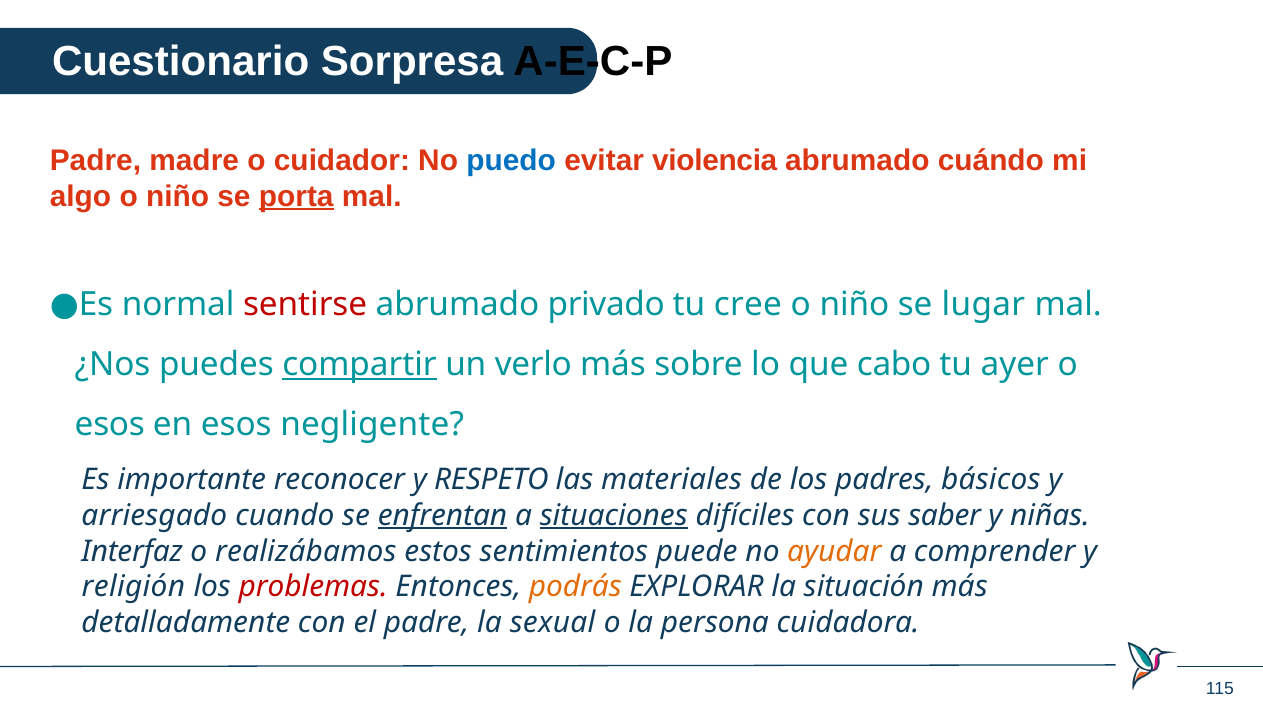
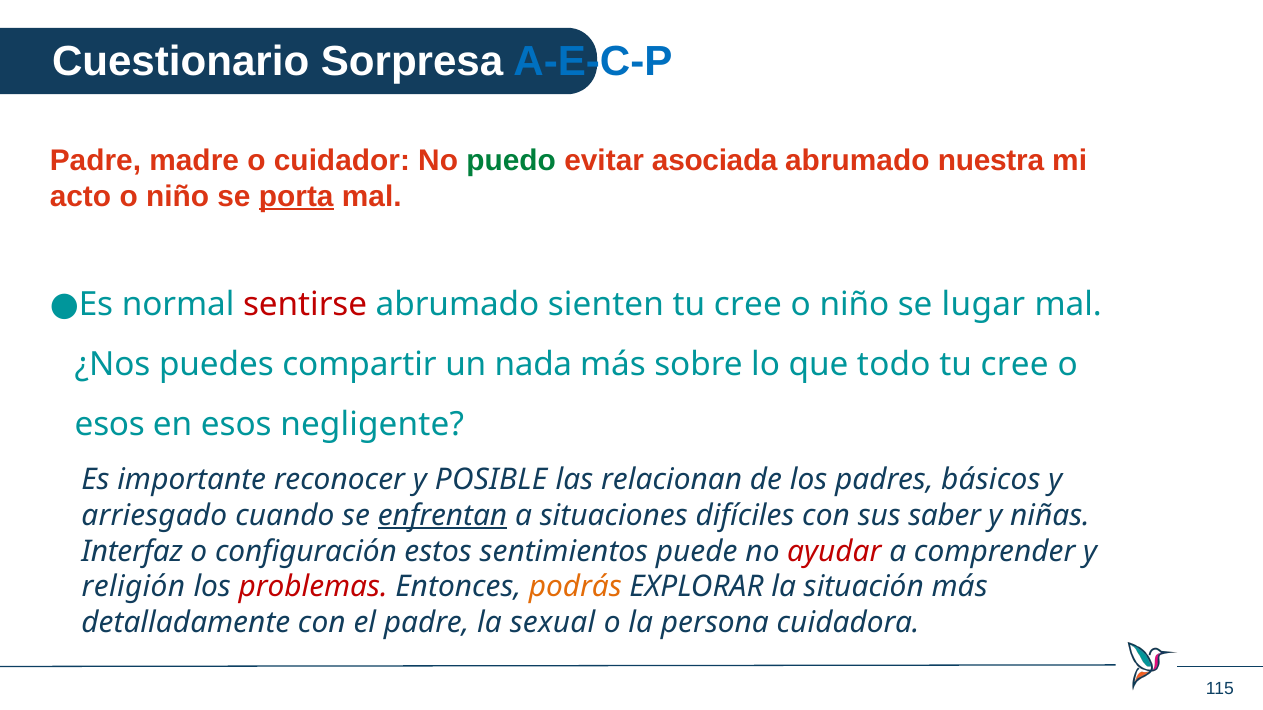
A-E-C-P colour: black -> blue (593, 62)
puedo colour: blue -> green (511, 161)
violencia: violencia -> asociada (715, 161)
cuándo: cuándo -> nuestra (991, 161)
algo: algo -> acto (80, 196)
privado: privado -> sienten (606, 305)
compartir underline: present -> none (359, 365)
verlo: verlo -> nada (533, 365)
cabo: cabo -> todo (894, 365)
ayer: ayer -> cree (1015, 365)
RESPETO: RESPETO -> POSIBLE (491, 480)
materiales: materiales -> relacionan (672, 480)
situaciones underline: present -> none (614, 516)
realizábamos: realizábamos -> configuración (306, 552)
ayudar colour: orange -> red (834, 552)
